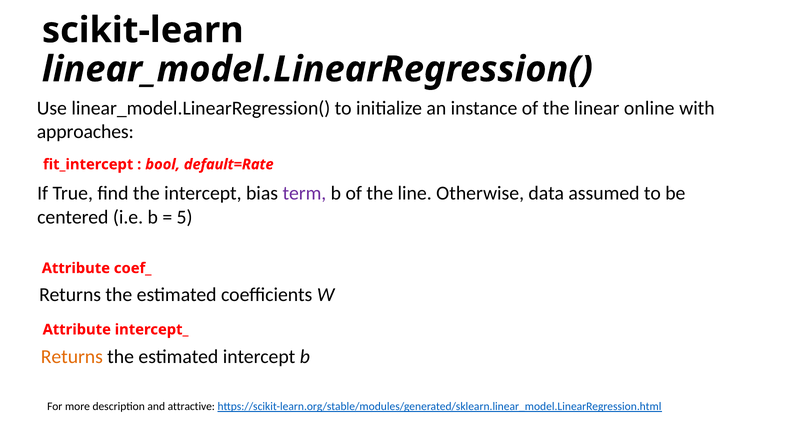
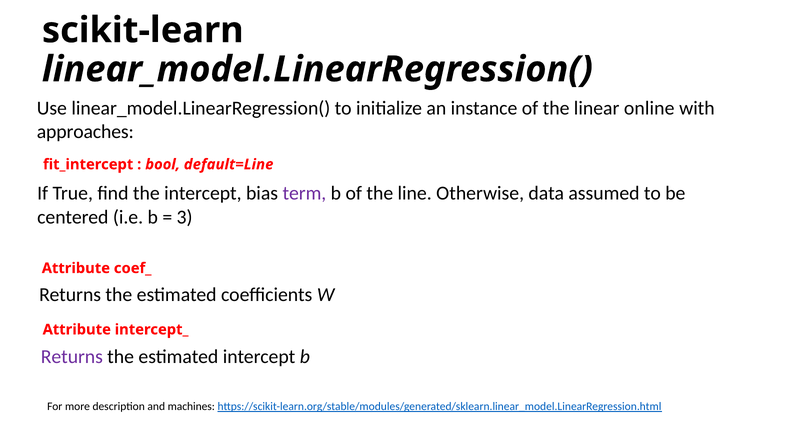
default=Rate: default=Rate -> default=Line (229, 164)
5: 5 -> 3 (185, 217)
Returns colour: orange -> purple (72, 356)
attractive: attractive -> machines (191, 406)
